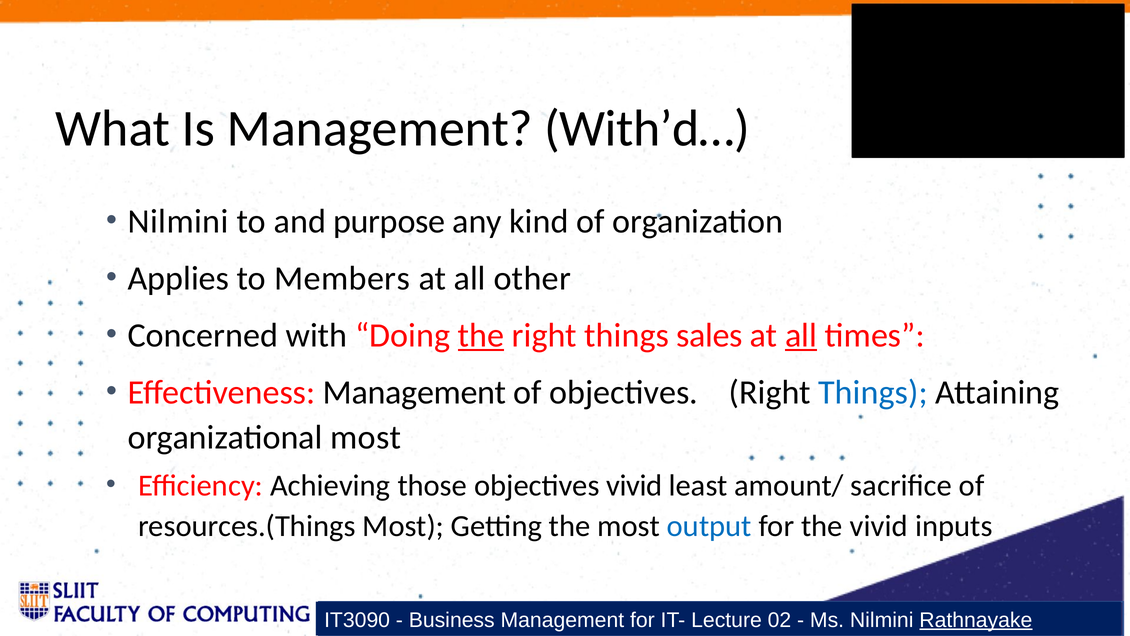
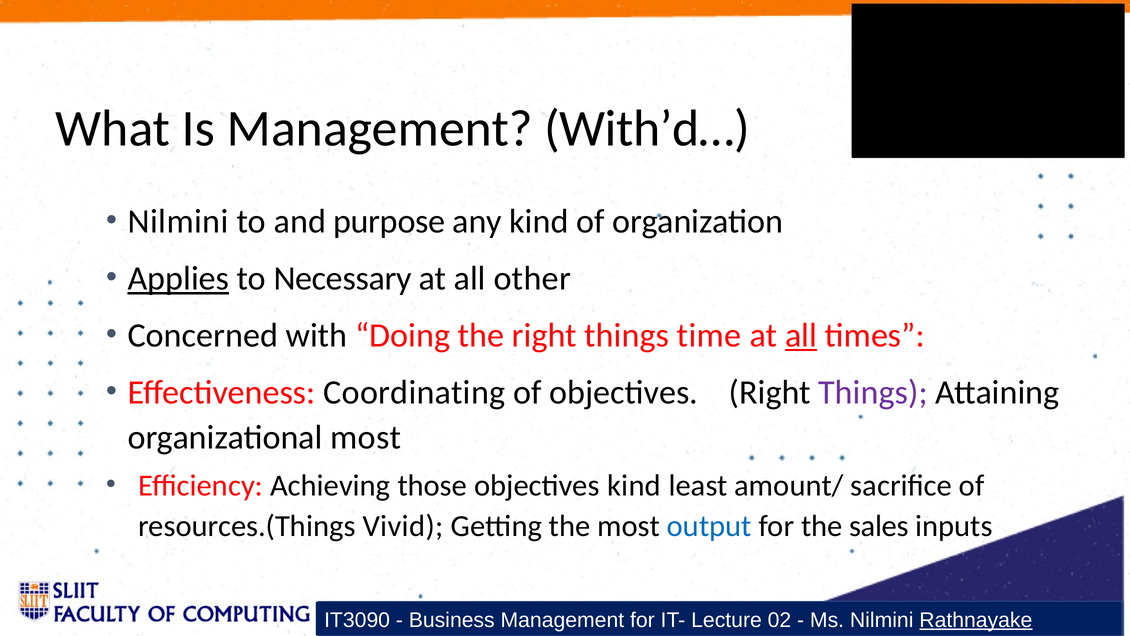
Applies underline: none -> present (178, 278)
Members: Members -> Necessary (343, 278)
the underline: present -> none (481, 335)
sales: sales -> time (709, 335)
Effectiveness Management: Management -> Coordinating (414, 392)
Things colour: blue -> purple (873, 392)
objectives vivid: vivid -> kind (634, 485)
resources.(Things Most: Most -> Vivid (403, 526)
the vivid: vivid -> sales (879, 526)
